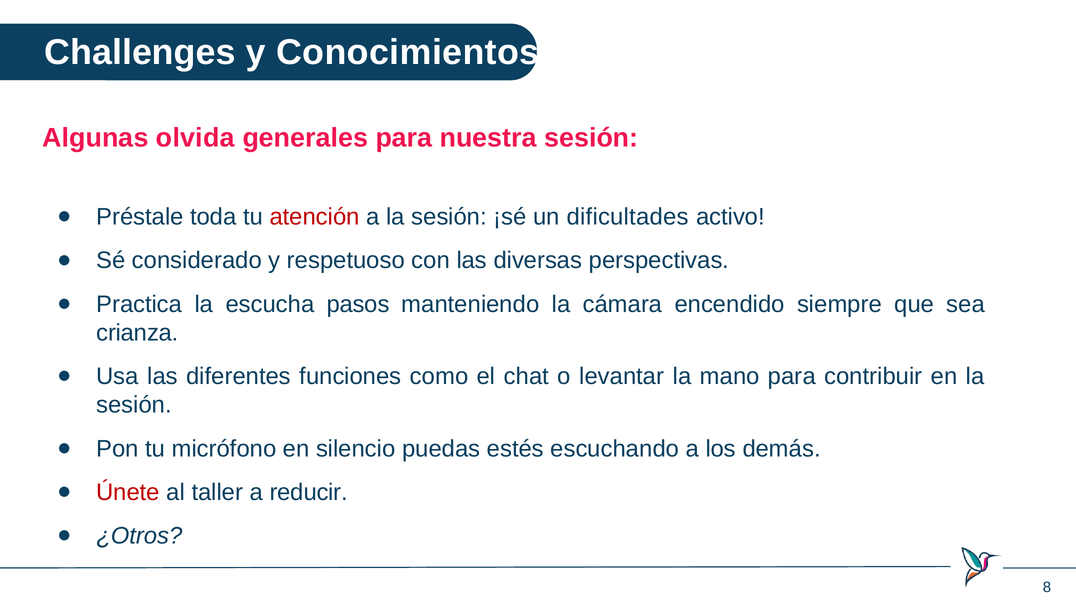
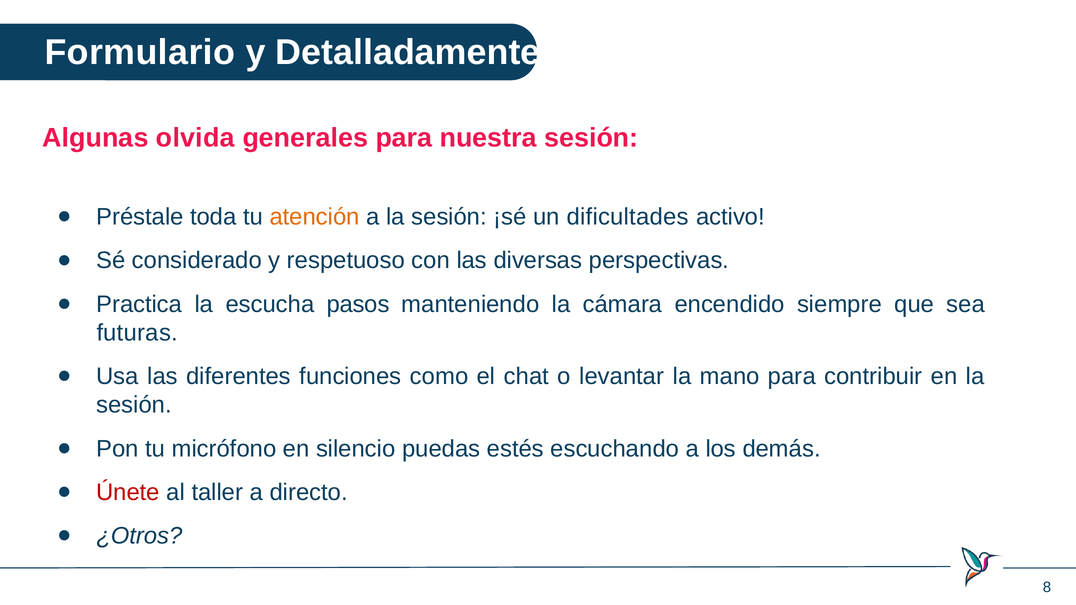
Challenges: Challenges -> Formulario (140, 53)
Conocimientos: Conocimientos -> Detalladamente (408, 53)
atención colour: red -> orange (315, 217)
crianza: crianza -> futuras (137, 333)
reducir: reducir -> directo (309, 493)
